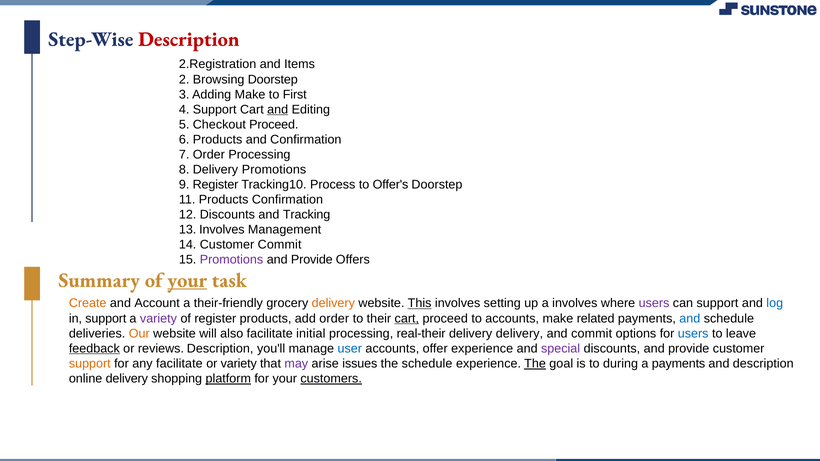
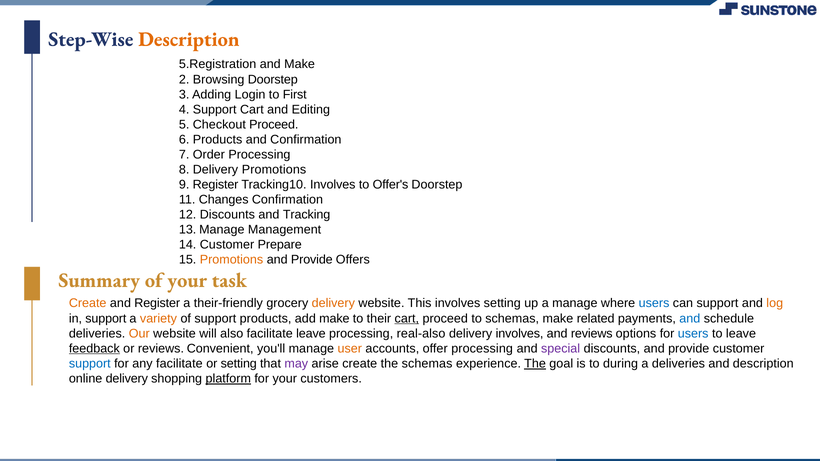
Description colour: red -> orange (189, 39)
2.Registration: 2.Registration -> 5.Registration (218, 64)
and Items: Items -> Make (300, 64)
Adding Make: Make -> Login (250, 94)
and underline: present -> none (278, 110)
Tracking10 Process: Process -> Involves (333, 185)
11 Products: Products -> Changes (224, 200)
13 Involves: Involves -> Manage (222, 230)
Customer Commit: Commit -> Prepare (280, 245)
Promotions colour: purple -> orange (232, 260)
your underline: present -> none (187, 280)
and Account: Account -> Register (157, 304)
This underline: present -> none (420, 304)
a involves: involves -> manage (575, 304)
users colour: purple -> blue (654, 304)
log colour: blue -> orange (775, 304)
variety colour: purple -> orange (158, 319)
of register: register -> support (215, 319)
add order: order -> make (334, 319)
to accounts: accounts -> schemas (512, 319)
facilitate initial: initial -> leave (311, 334)
real-their: real-their -> real-also (421, 334)
delivery delivery: delivery -> involves (520, 334)
and commit: commit -> reviews (592, 334)
reviews Description: Description -> Convenient (220, 349)
user colour: blue -> orange (350, 349)
offer experience: experience -> processing (482, 349)
support colour: orange -> blue (90, 364)
or variety: variety -> setting (239, 364)
arise issues: issues -> create (360, 364)
the schedule: schedule -> schemas (427, 364)
a payments: payments -> deliveries (678, 364)
customers underline: present -> none (331, 379)
